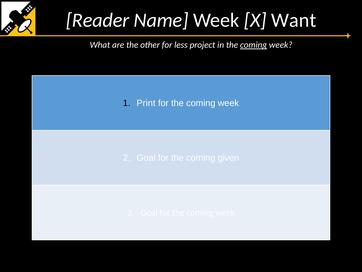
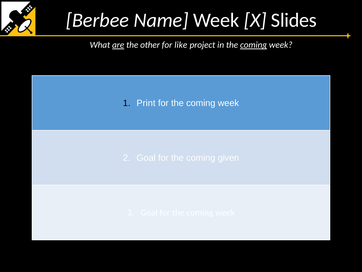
Reader: Reader -> Berbee (97, 20)
Want: Want -> Slides (294, 20)
are underline: none -> present (118, 45)
less: less -> like (181, 45)
